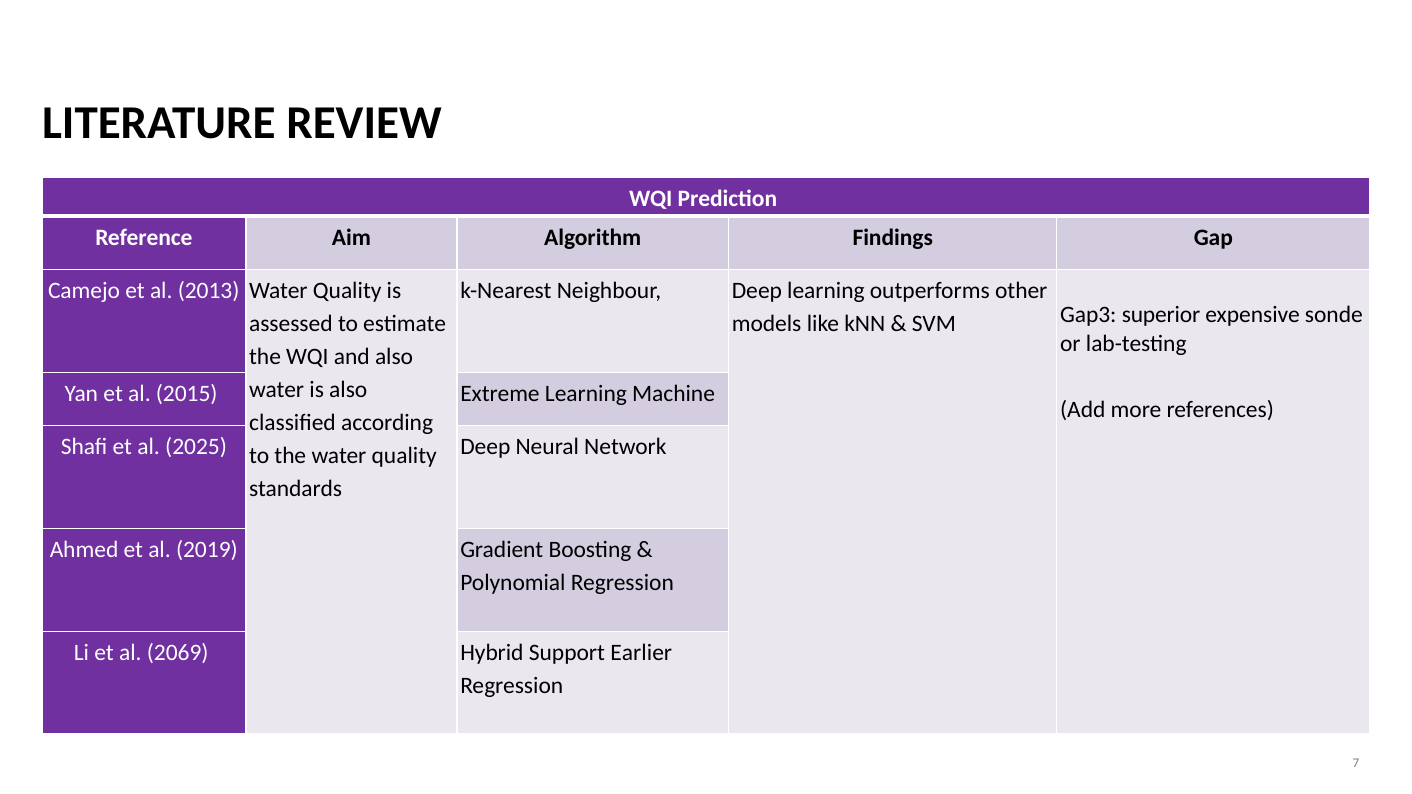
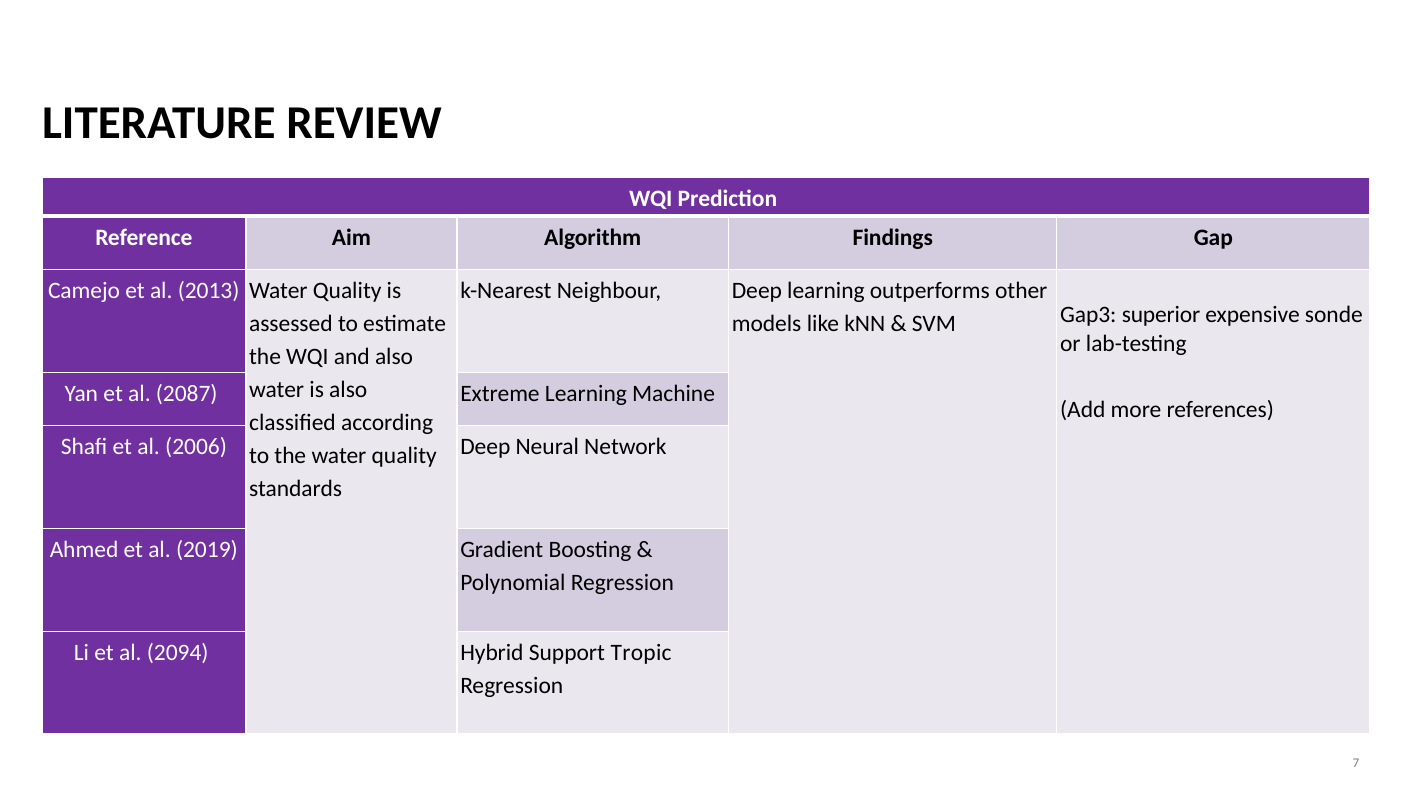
2015: 2015 -> 2087 (187, 394)
2025: 2025 -> 2006 (196, 447)
2069: 2069 -> 2094 (178, 653)
Earlier: Earlier -> Tropic (641, 653)
